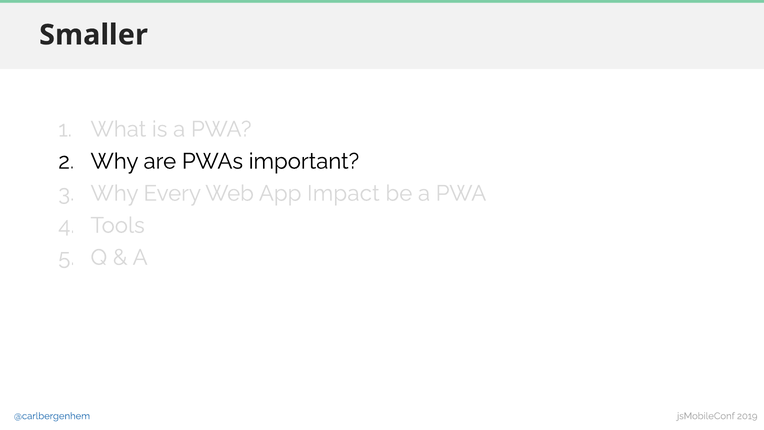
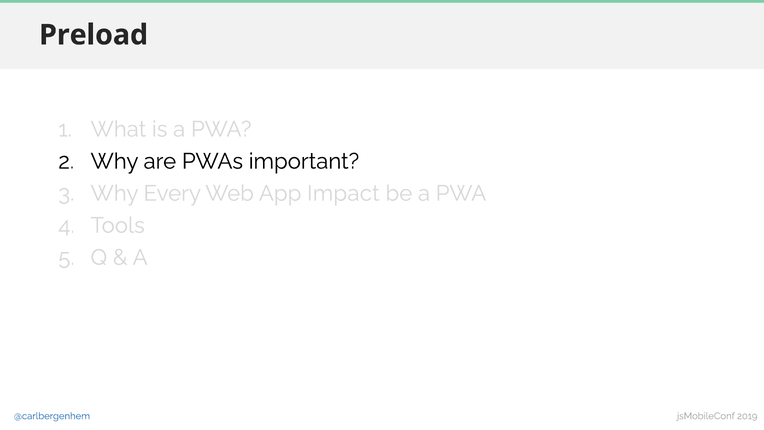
Smaller: Smaller -> Preload (94, 35)
